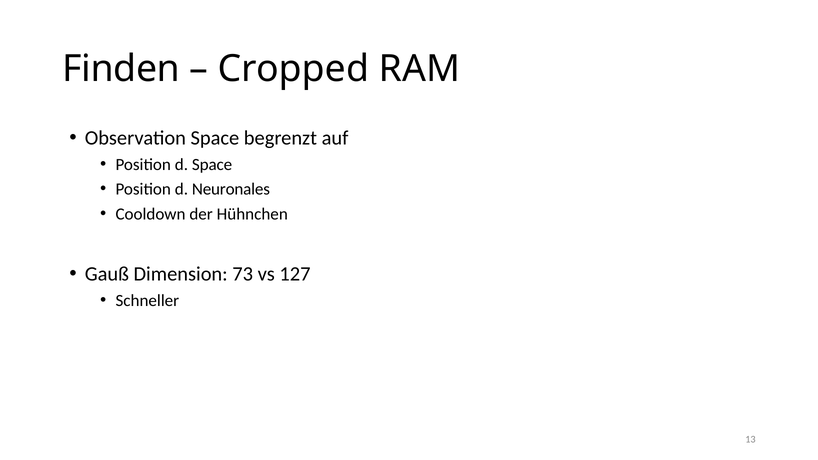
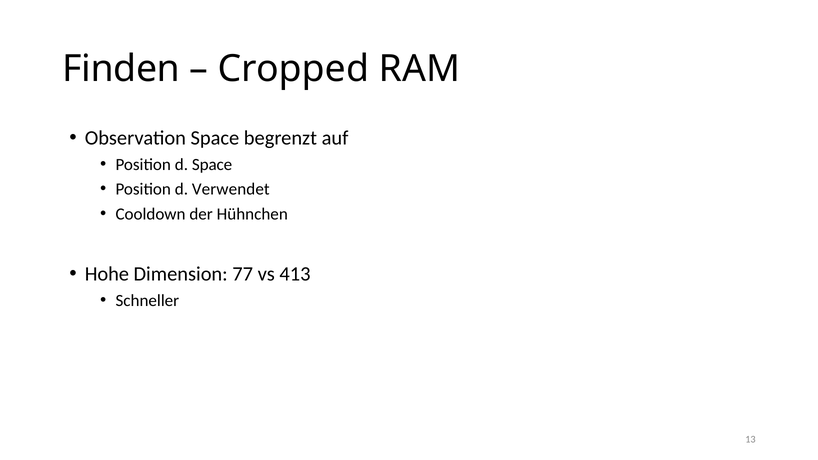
Neuronales: Neuronales -> Verwendet (231, 189)
Gauß: Gauß -> Hohe (107, 274)
73: 73 -> 77 (243, 274)
127: 127 -> 413 (295, 274)
